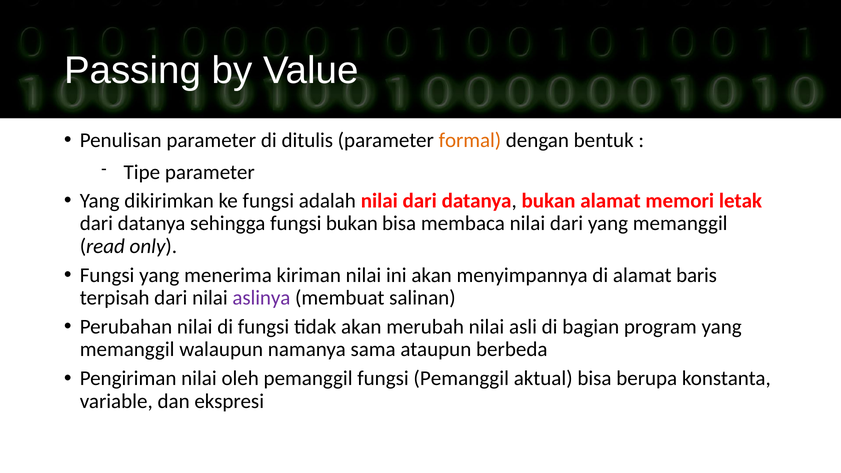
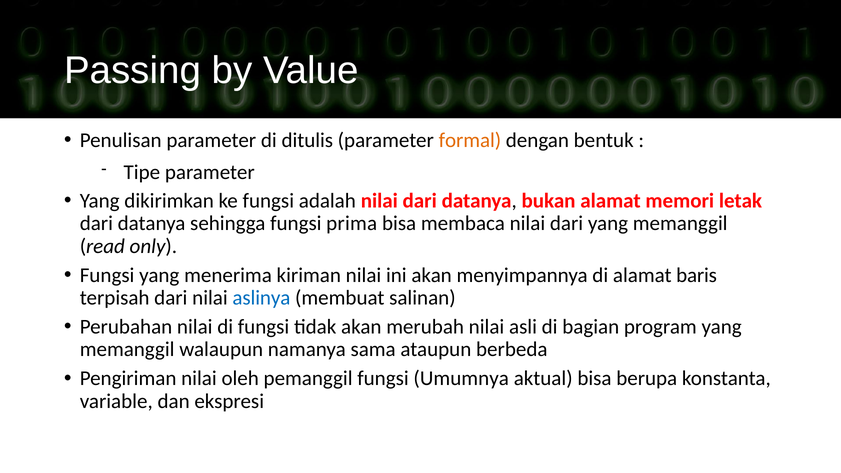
fungsi bukan: bukan -> prima (352, 223)
aslinya colour: purple -> blue (261, 298)
fungsi Pemanggil: Pemanggil -> Umumnya (461, 379)
